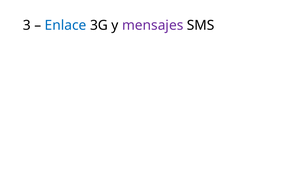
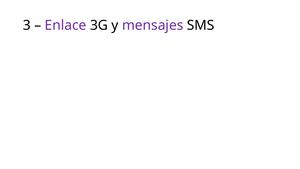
Enlace colour: blue -> purple (66, 25)
